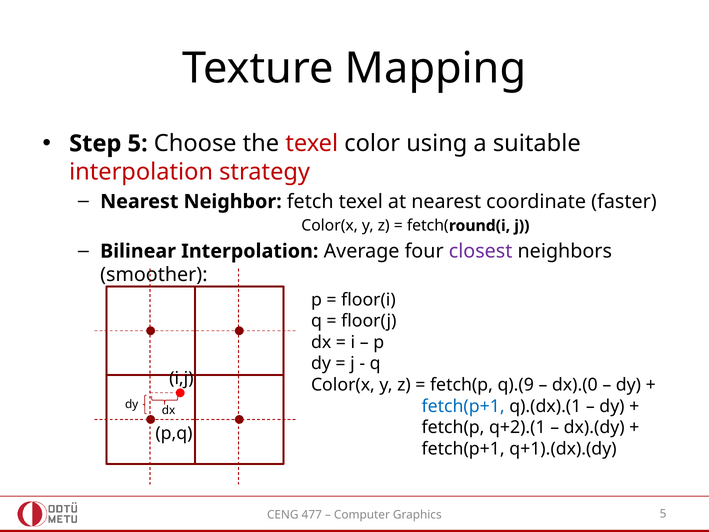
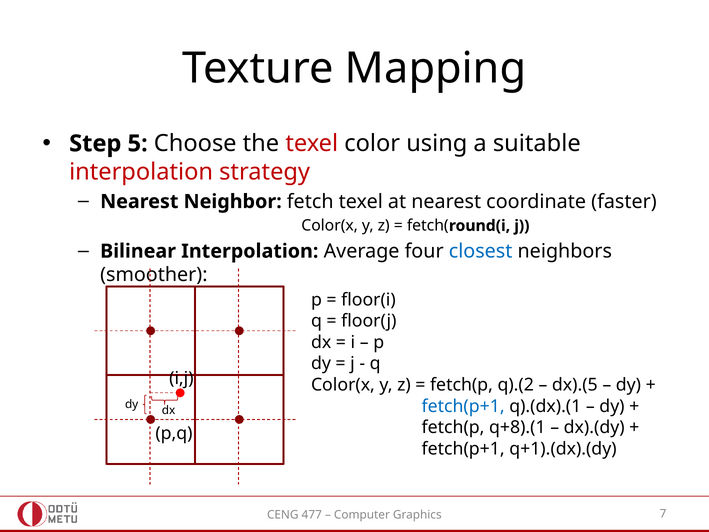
closest colour: purple -> blue (481, 251)
q).(9: q).(9 -> q).(2 (516, 385)
dx).(0: dx).(0 -> dx).(5 (575, 385)
q+2).(1: q+2).(1 -> q+8).(1 (517, 427)
Graphics 5: 5 -> 7 (663, 513)
